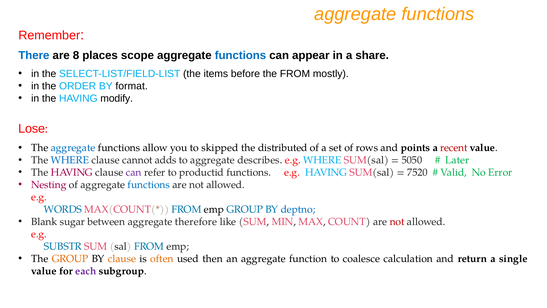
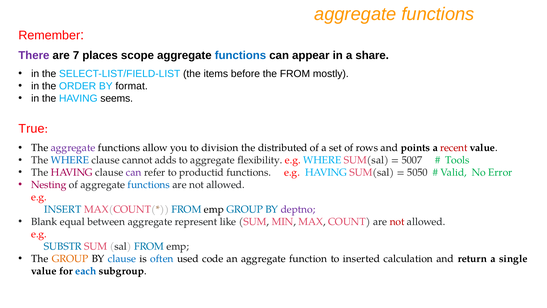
There colour: blue -> purple (34, 55)
8: 8 -> 7 (76, 55)
modify: modify -> seems (117, 98)
Lose: Lose -> True (31, 129)
aggregate colour: blue -> purple (73, 148)
skipped: skipped -> division (220, 148)
describes: describes -> flexibility (260, 160)
5050: 5050 -> 5007 (412, 160)
Later: Later -> Tools (457, 160)
7520: 7520 -> 5050 (417, 172)
WORDS: WORDS -> INSERT (63, 209)
deptno colour: blue -> purple (298, 209)
sugar: sugar -> equal (72, 222)
therefore: therefore -> represent (196, 222)
clause colour: orange -> blue (122, 258)
often colour: orange -> blue (162, 258)
then: then -> code (213, 258)
coalesce: coalesce -> inserted (361, 258)
each colour: purple -> blue (86, 271)
